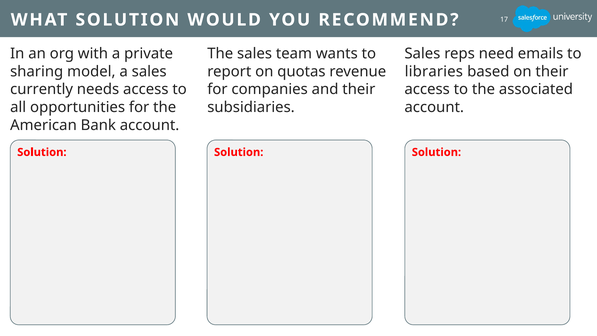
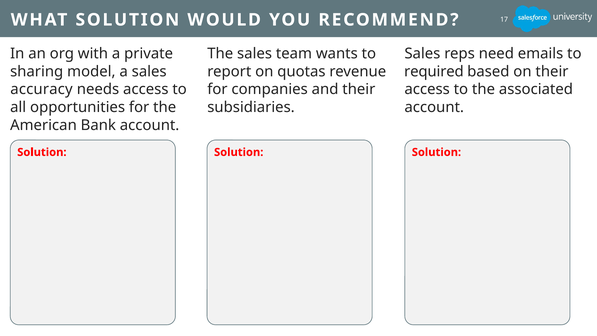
libraries: libraries -> required (434, 71)
currently: currently -> accuracy (41, 89)
